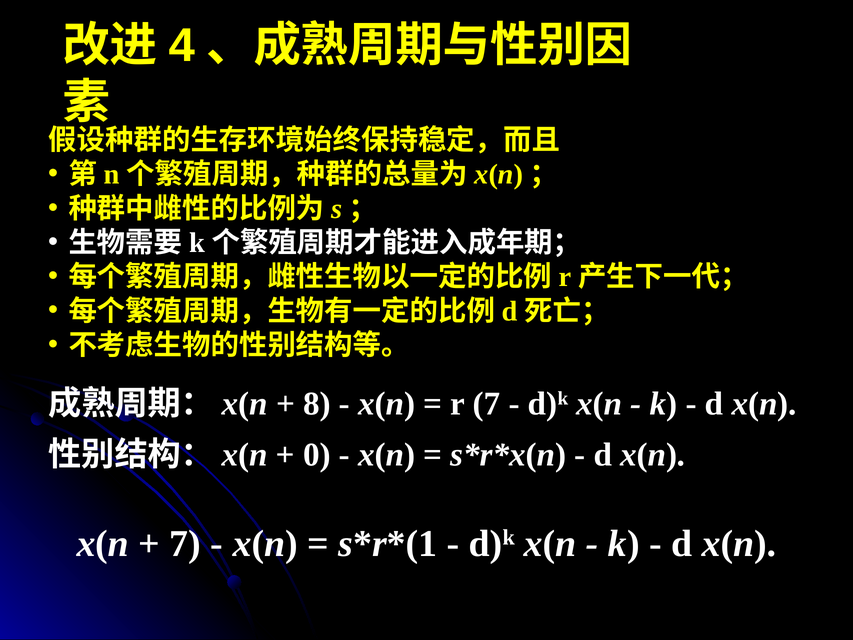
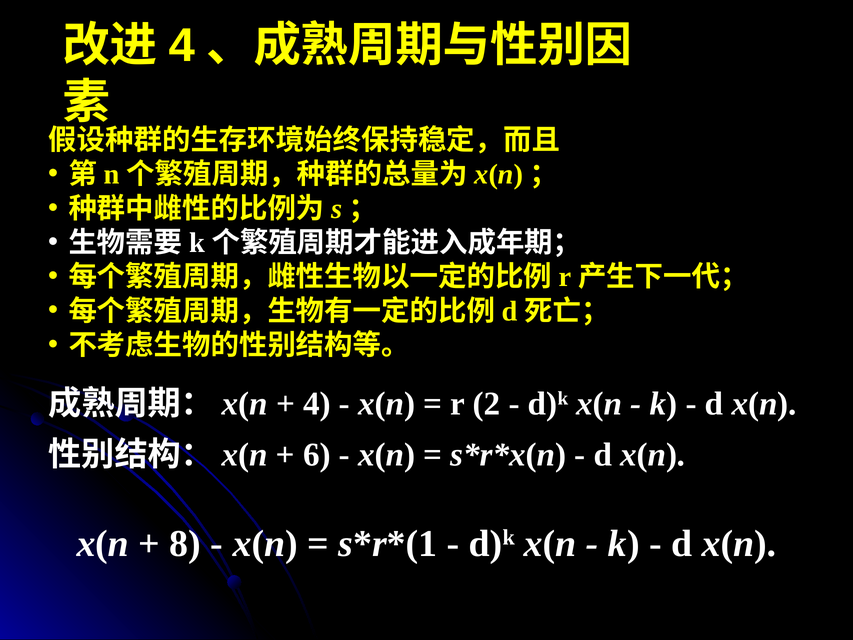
8: 8 -> 4 (317, 403)
r 7: 7 -> 2 (487, 403)
0: 0 -> 6 (317, 455)
7: 7 -> 8 (185, 544)
